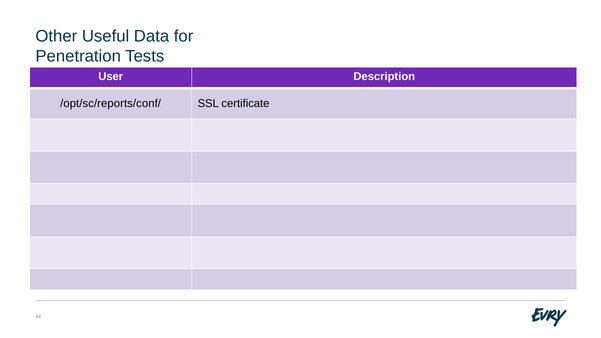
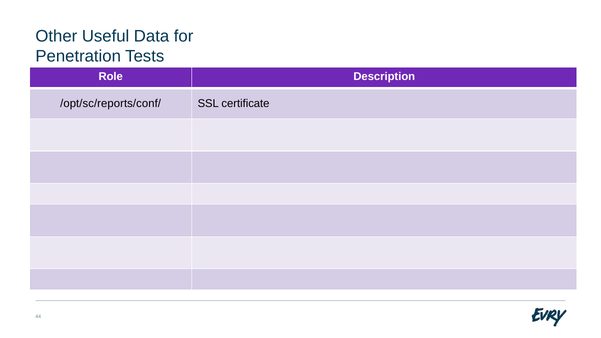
User: User -> Role (111, 77)
